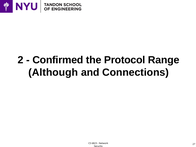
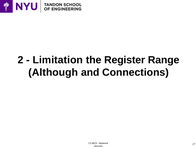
Confirmed: Confirmed -> Limitation (58, 60)
Protocol: Protocol -> Register (125, 60)
